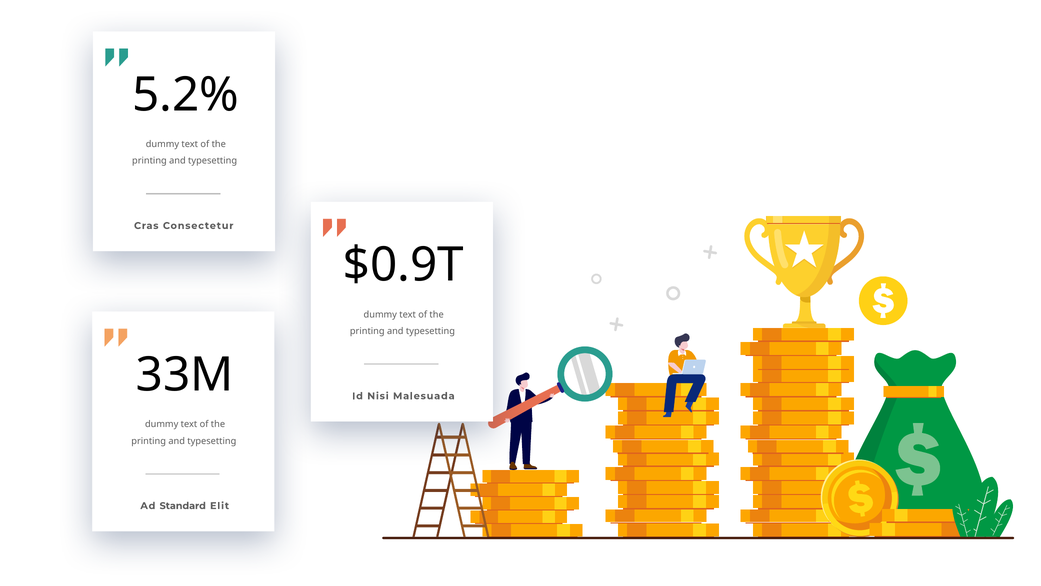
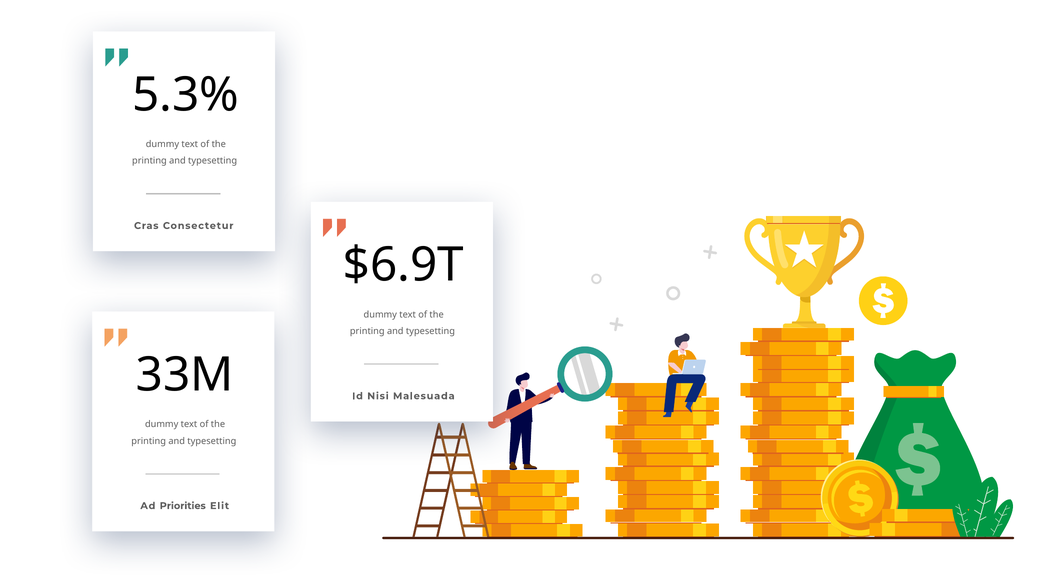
5.2%: 5.2% -> 5.3% (185, 95)
$0.9T: $0.9T -> $6.9T (403, 265)
Standard: Standard -> Priorities (183, 505)
